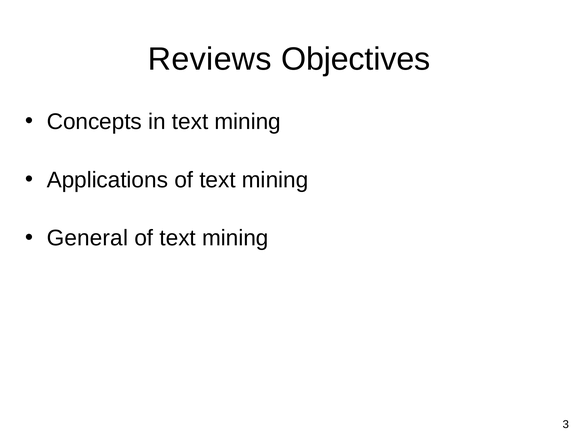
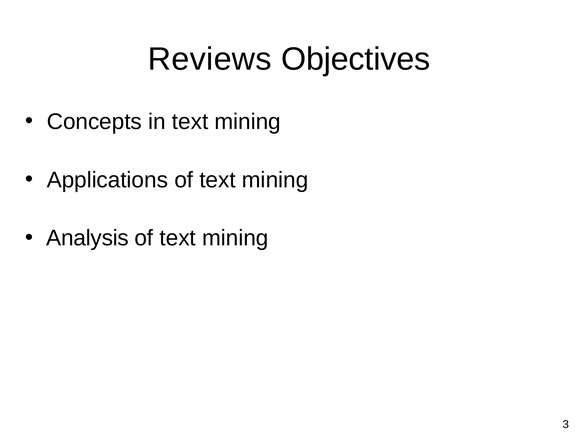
General: General -> Analysis (88, 238)
